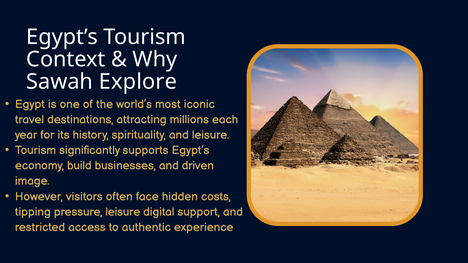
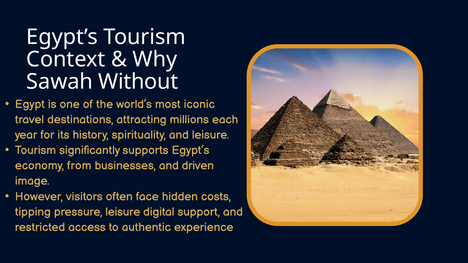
Explore: Explore -> Without (138, 82)
build: build -> from (79, 166)
